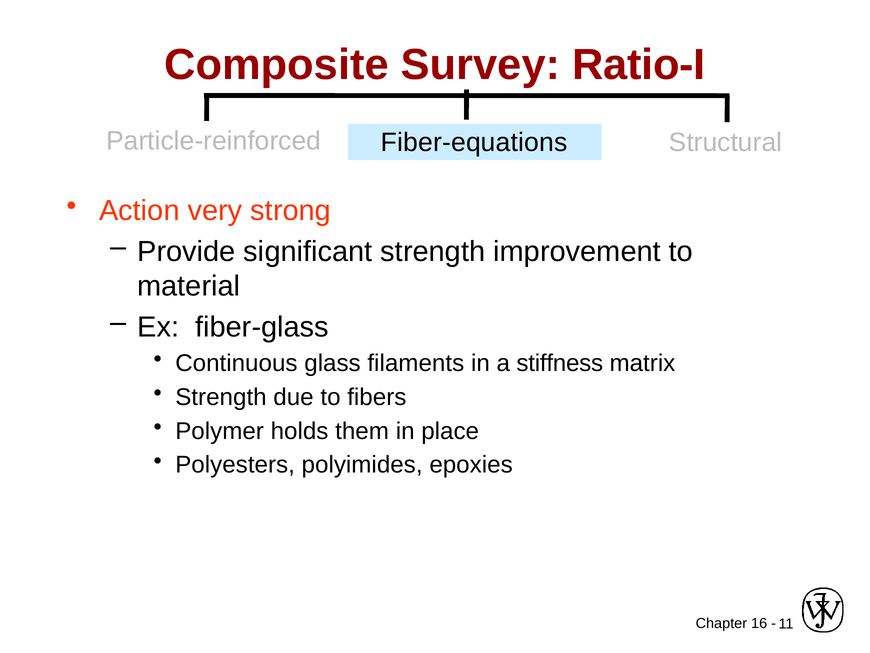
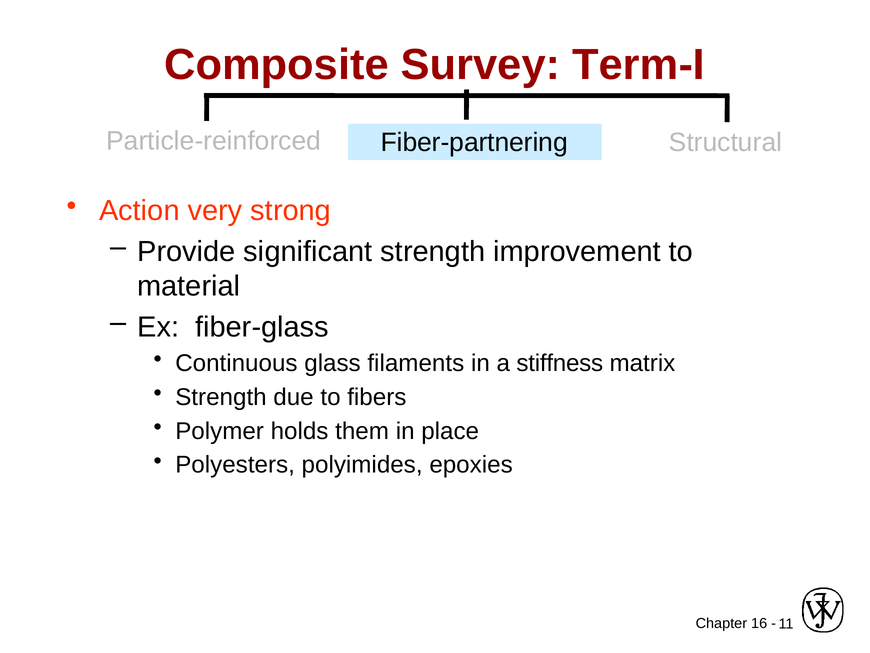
Ratio-I: Ratio-I -> Term-I (639, 65)
Fiber-equations: Fiber-equations -> Fiber-partnering (474, 142)
